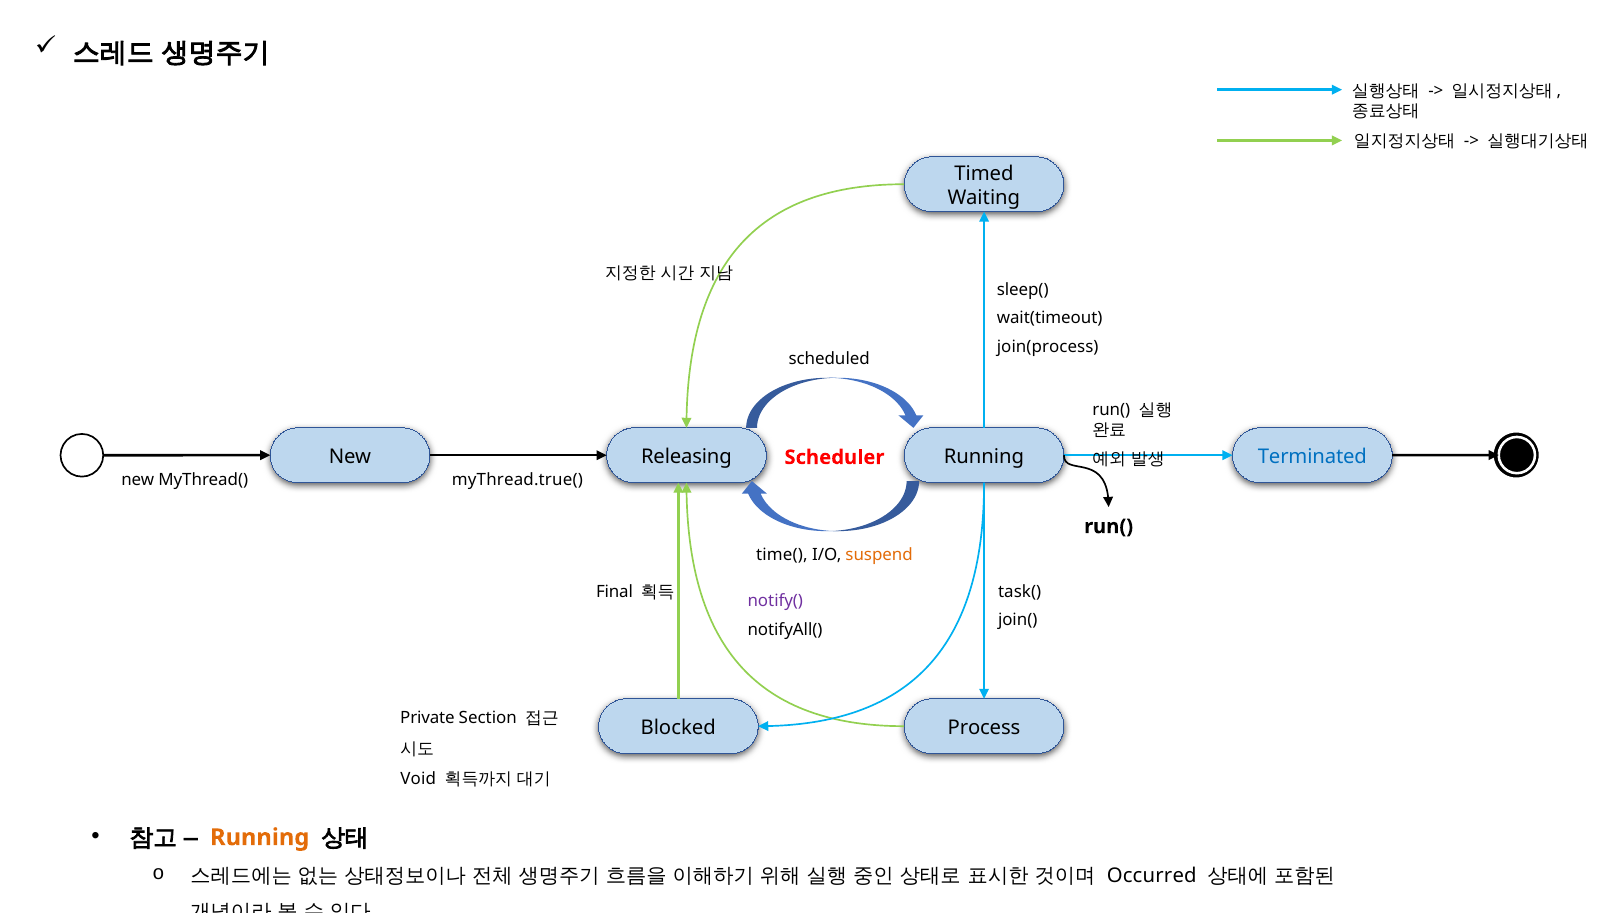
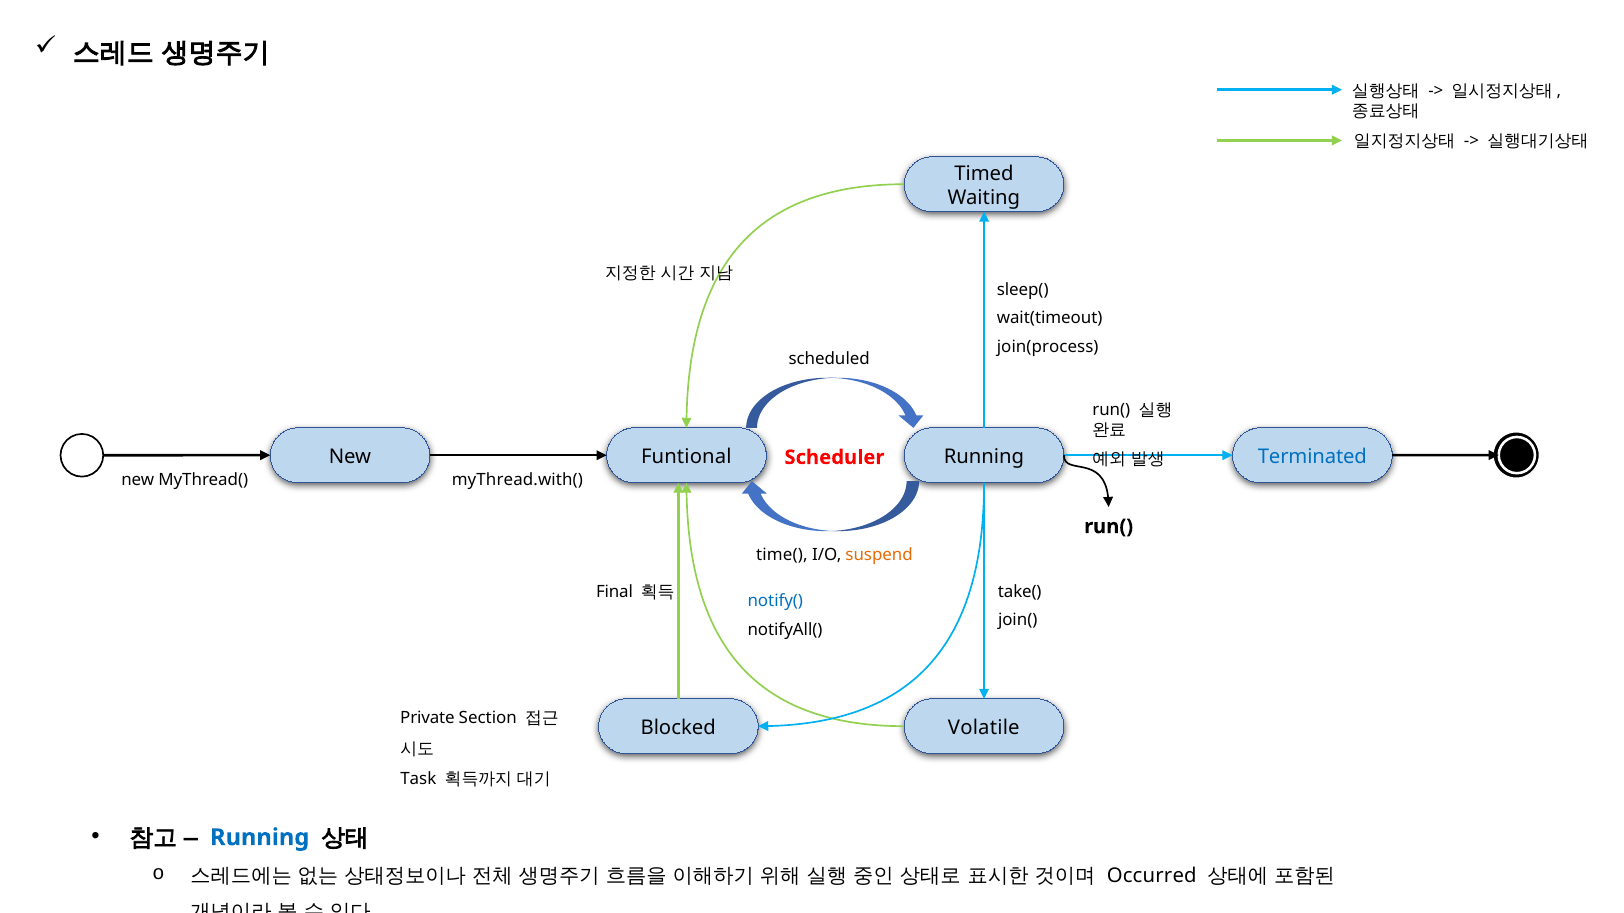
Releasing: Releasing -> Funtional (686, 457)
myThread.true(: myThread.true( -> myThread.with( (517, 480)
task(: task( -> take( (1020, 592)
notify( colour: purple -> blue (775, 602)
Process: Process -> Volatile (984, 728)
Void: Void -> Task (418, 779)
Running colour: orange -> blue (260, 838)
